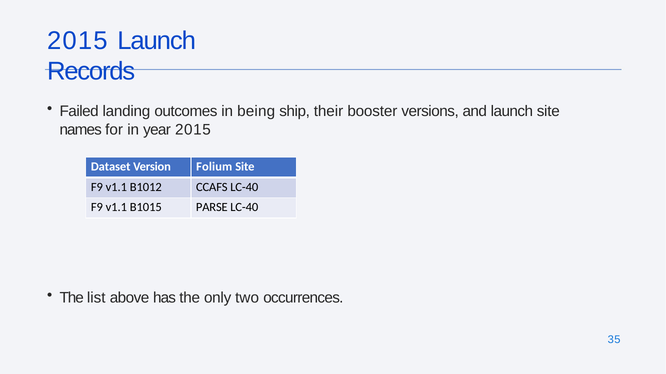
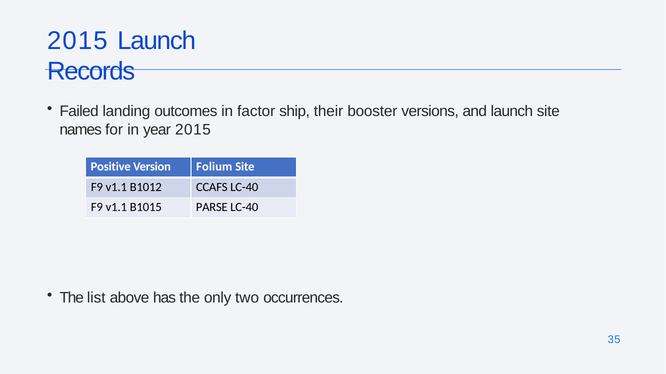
being: being -> factor (256, 112)
Dataset: Dataset -> Positive (111, 167)
